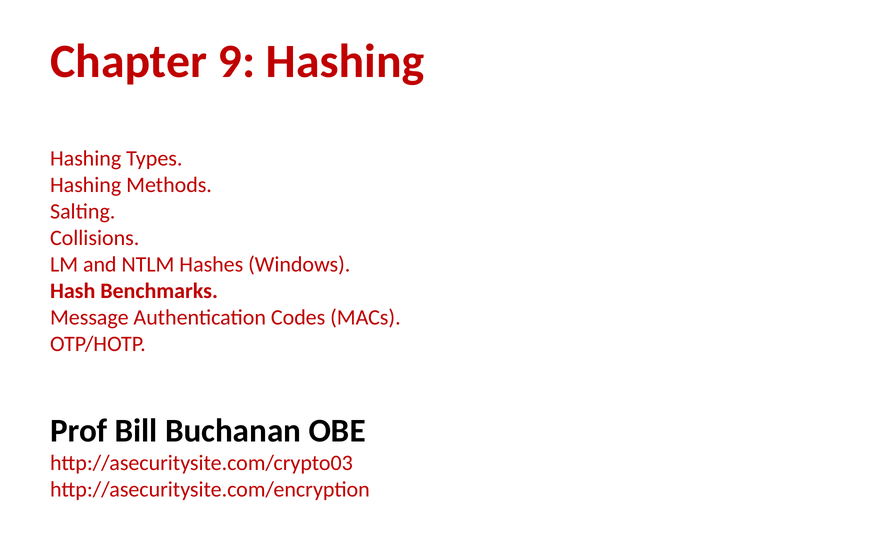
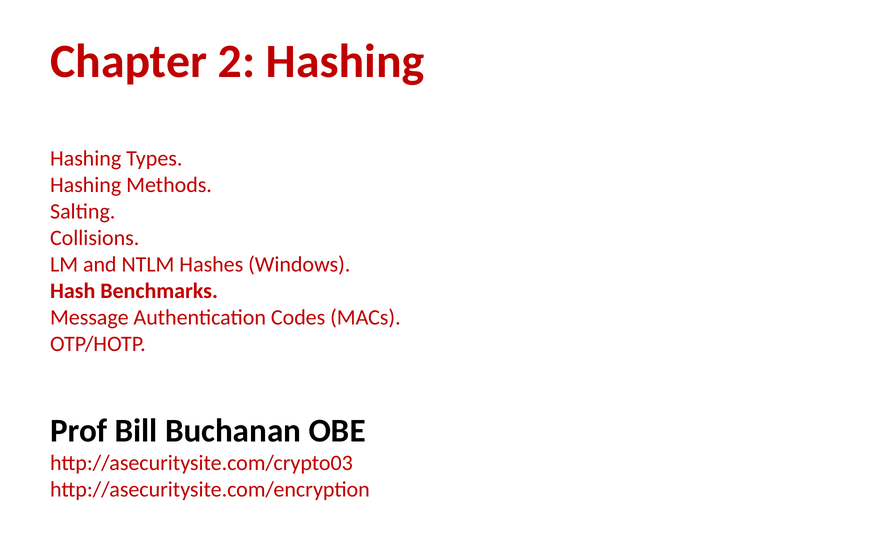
9: 9 -> 2 (236, 61)
